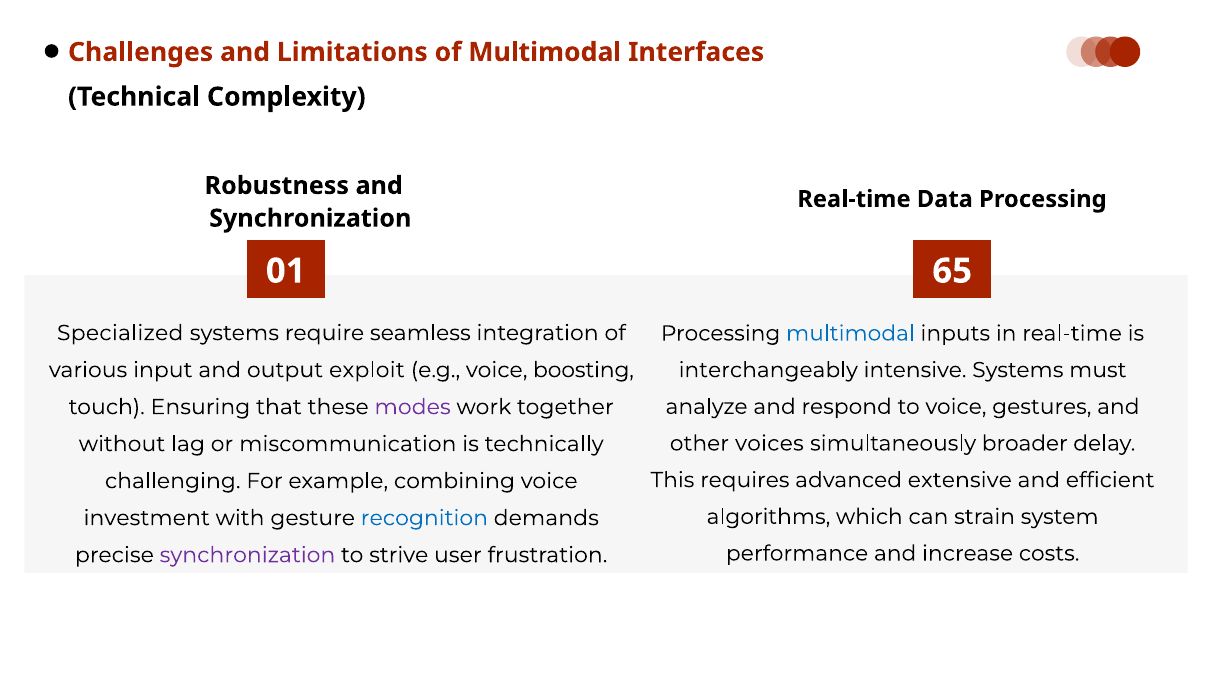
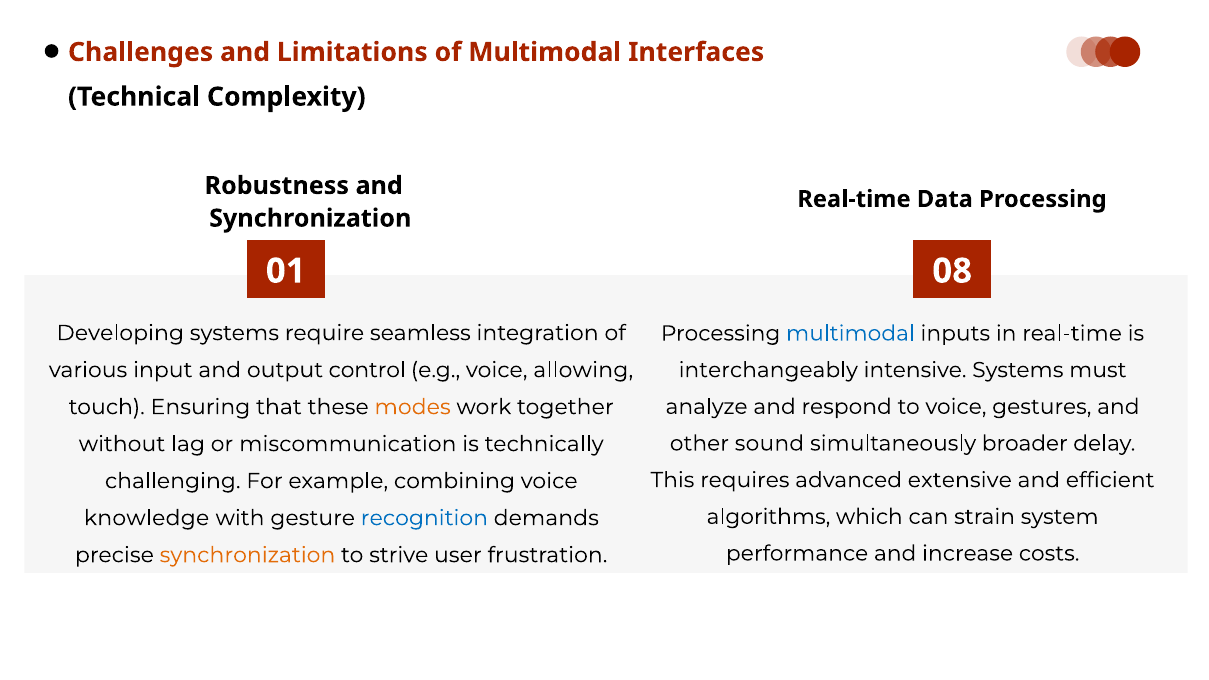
65: 65 -> 08 (952, 271)
Specialized: Specialized -> Developing (120, 333)
exploit: exploit -> control (367, 370)
boosting: boosting -> allowing (583, 370)
modes colour: purple -> orange (413, 407)
voices: voices -> sound (769, 443)
investment: investment -> knowledge (147, 518)
synchronization colour: purple -> orange (247, 555)
